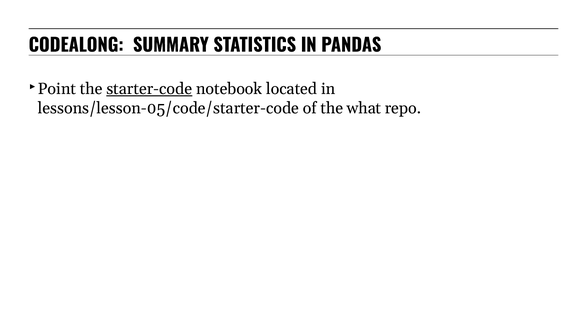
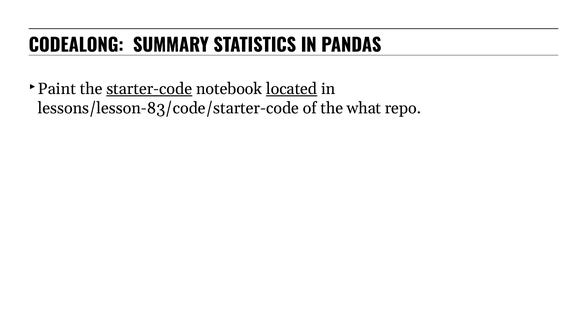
Point: Point -> Paint (57, 89)
located underline: none -> present (292, 89)
lessons/lesson-05/code/starter-code: lessons/lesson-05/code/starter-code -> lessons/lesson-83/code/starter-code (168, 108)
